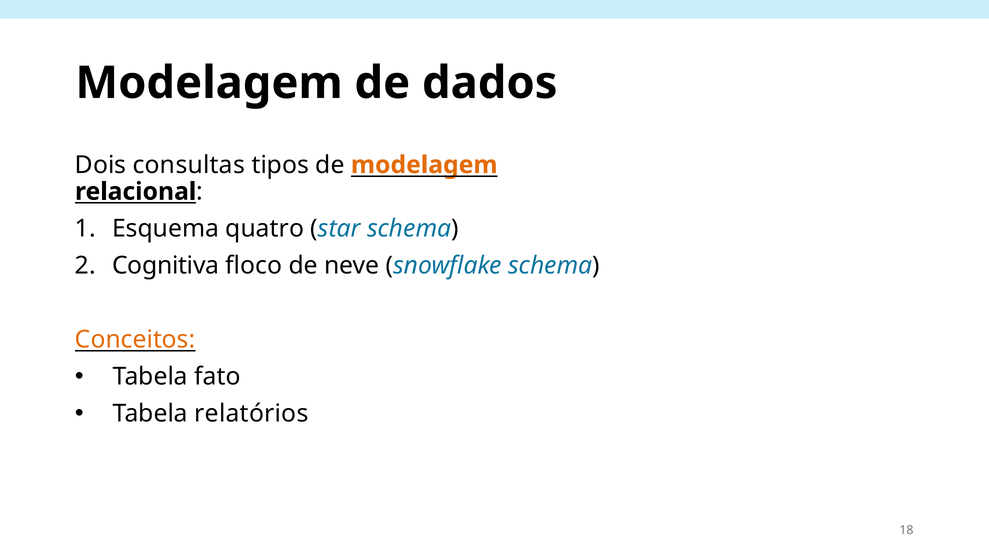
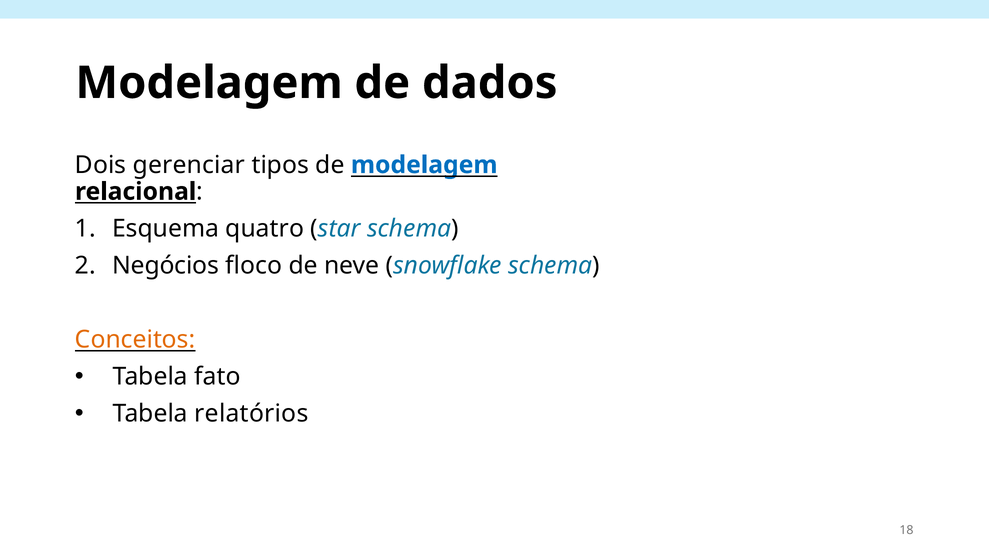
consultas: consultas -> gerenciar (189, 165)
modelagem colour: orange -> blue (424, 165)
Cognitiva: Cognitiva -> Negócios (166, 266)
